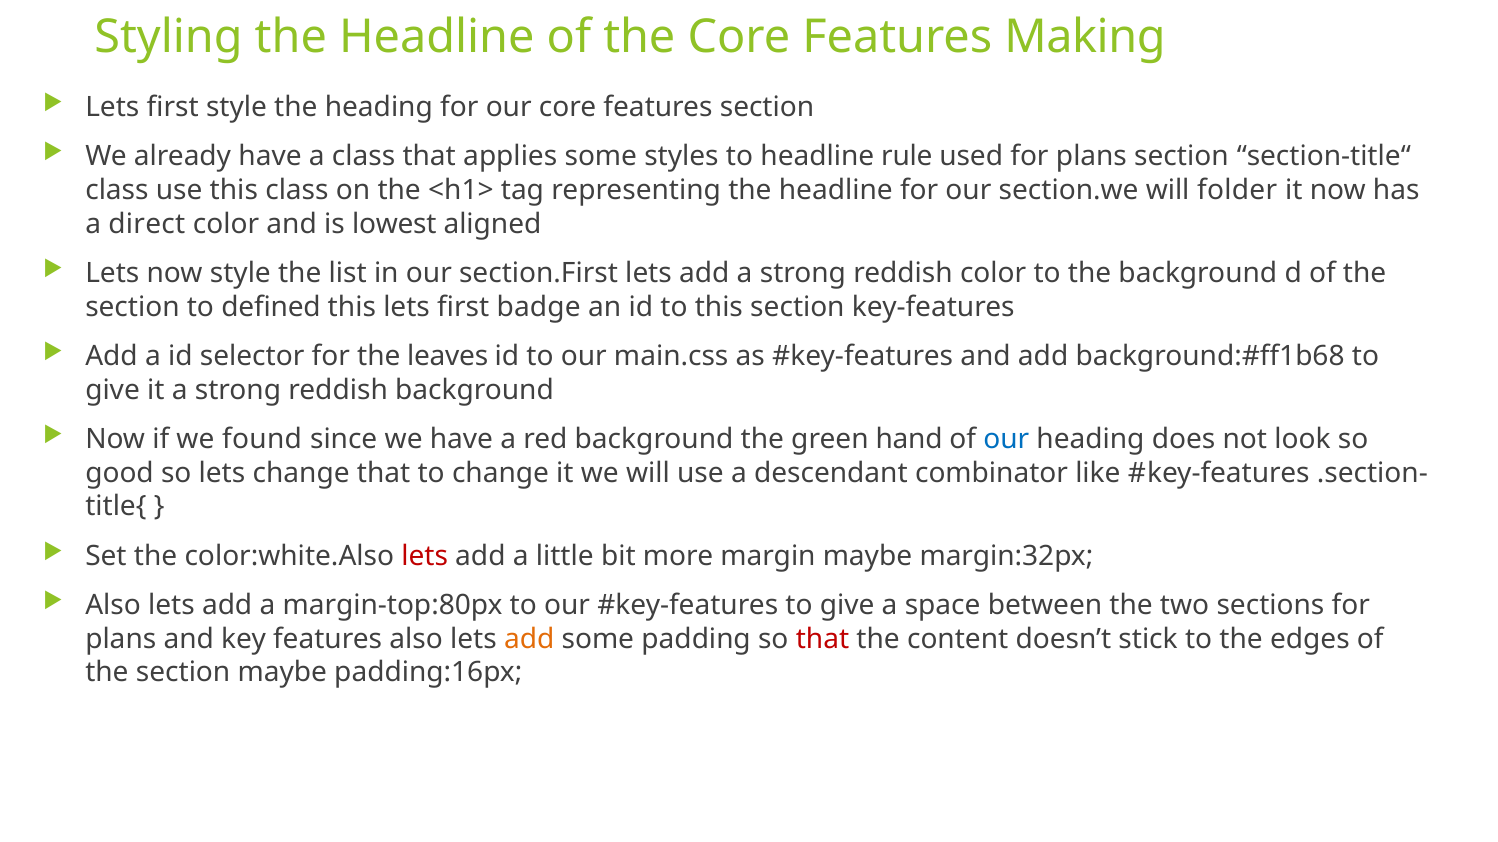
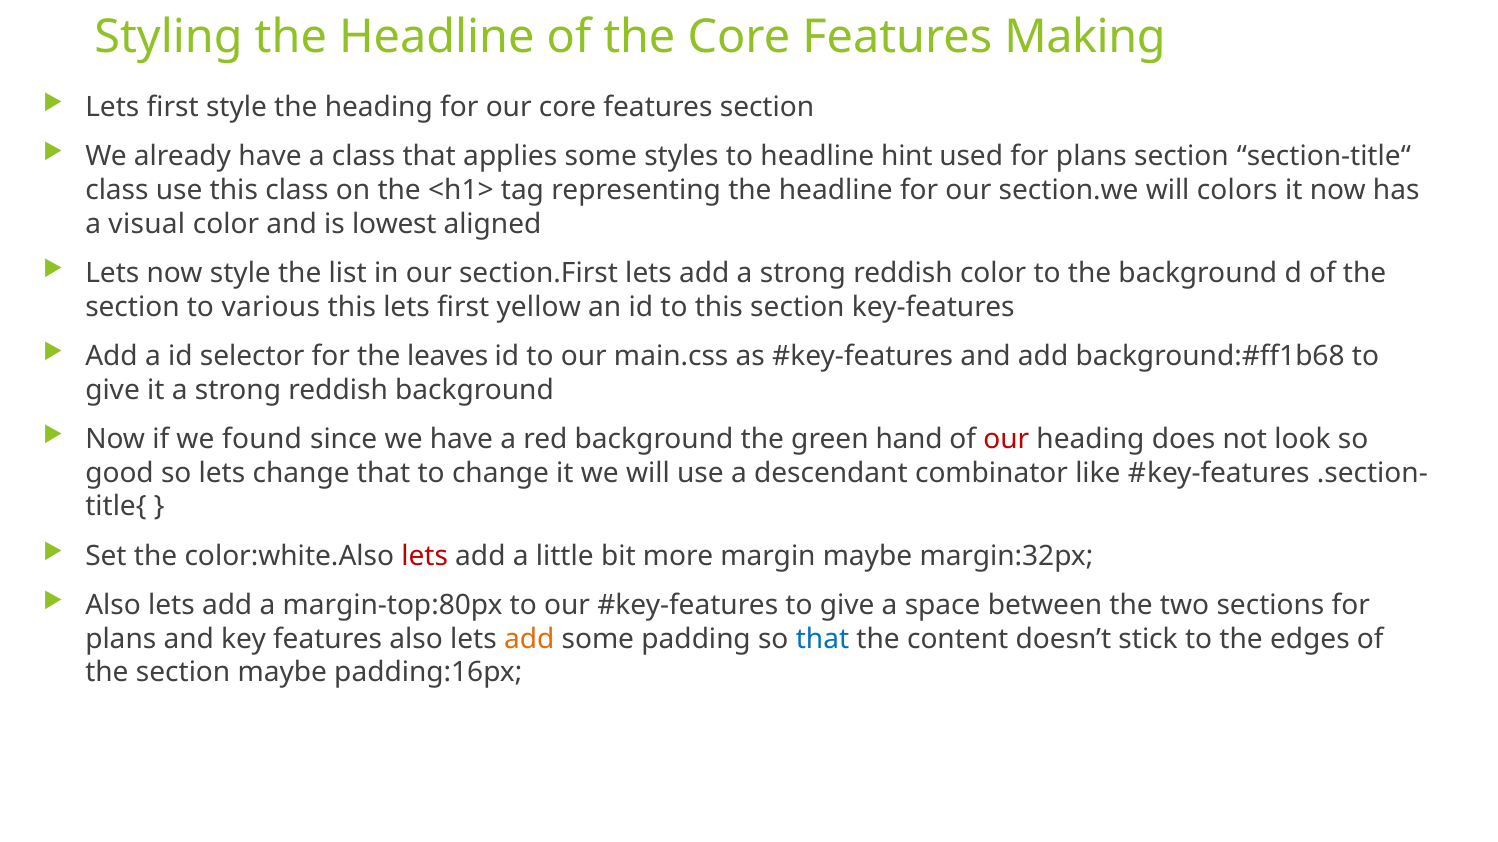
rule: rule -> hint (907, 157)
folder: folder -> colors (1237, 190)
direct: direct -> visual (147, 224)
defined: defined -> various (271, 307)
badge: badge -> yellow (539, 307)
our colour: blue -> red (1006, 440)
that colour: red -> blue (822, 639)
